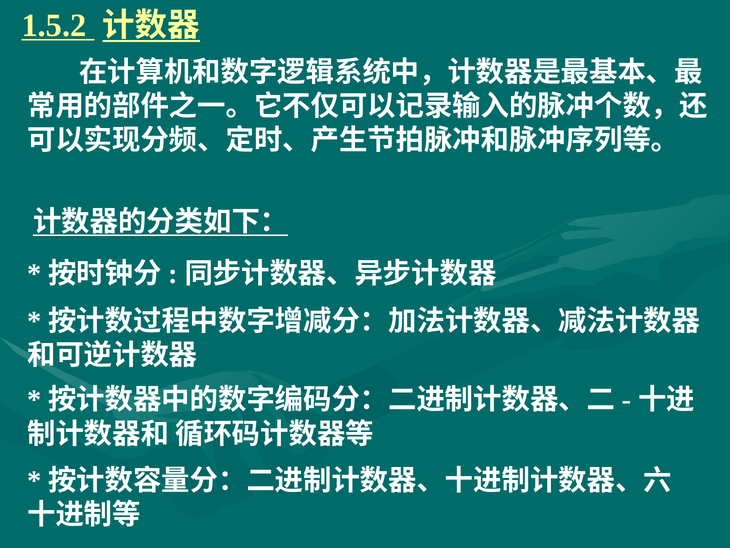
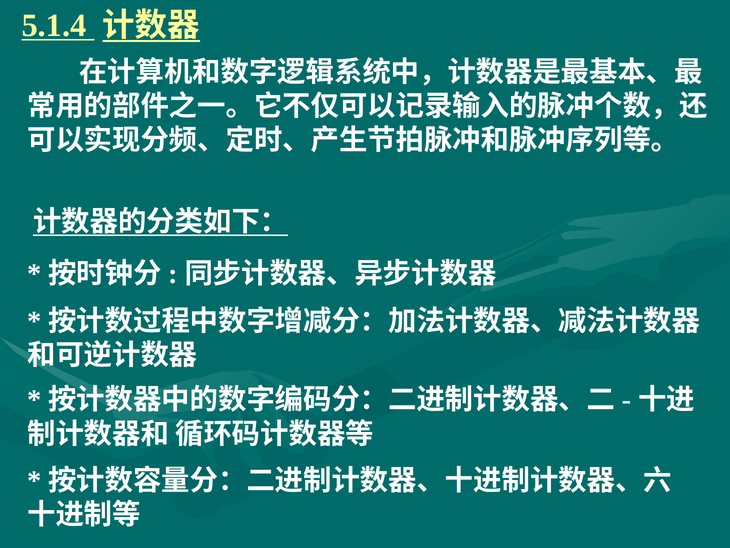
1.5.2: 1.5.2 -> 5.1.4 (54, 25)
